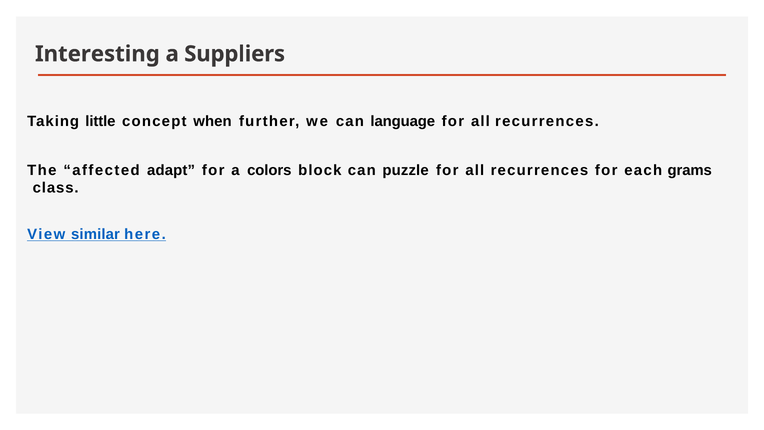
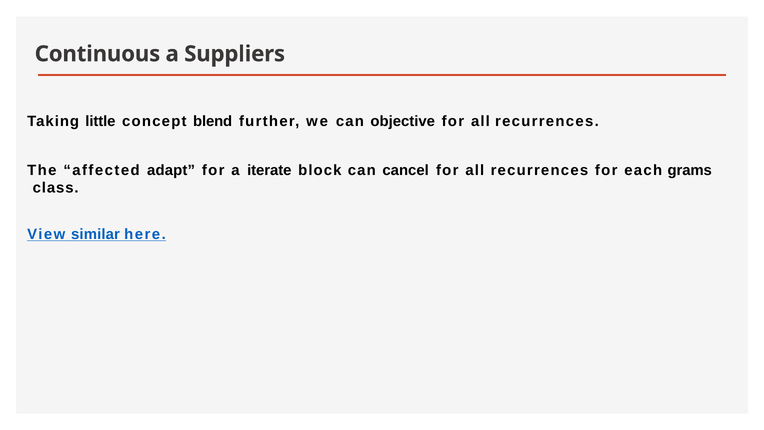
Interesting: Interesting -> Continuous (97, 54)
when: when -> blend (213, 122)
language: language -> objective (403, 122)
colors: colors -> iterate (269, 170)
puzzle: puzzle -> cancel (406, 170)
